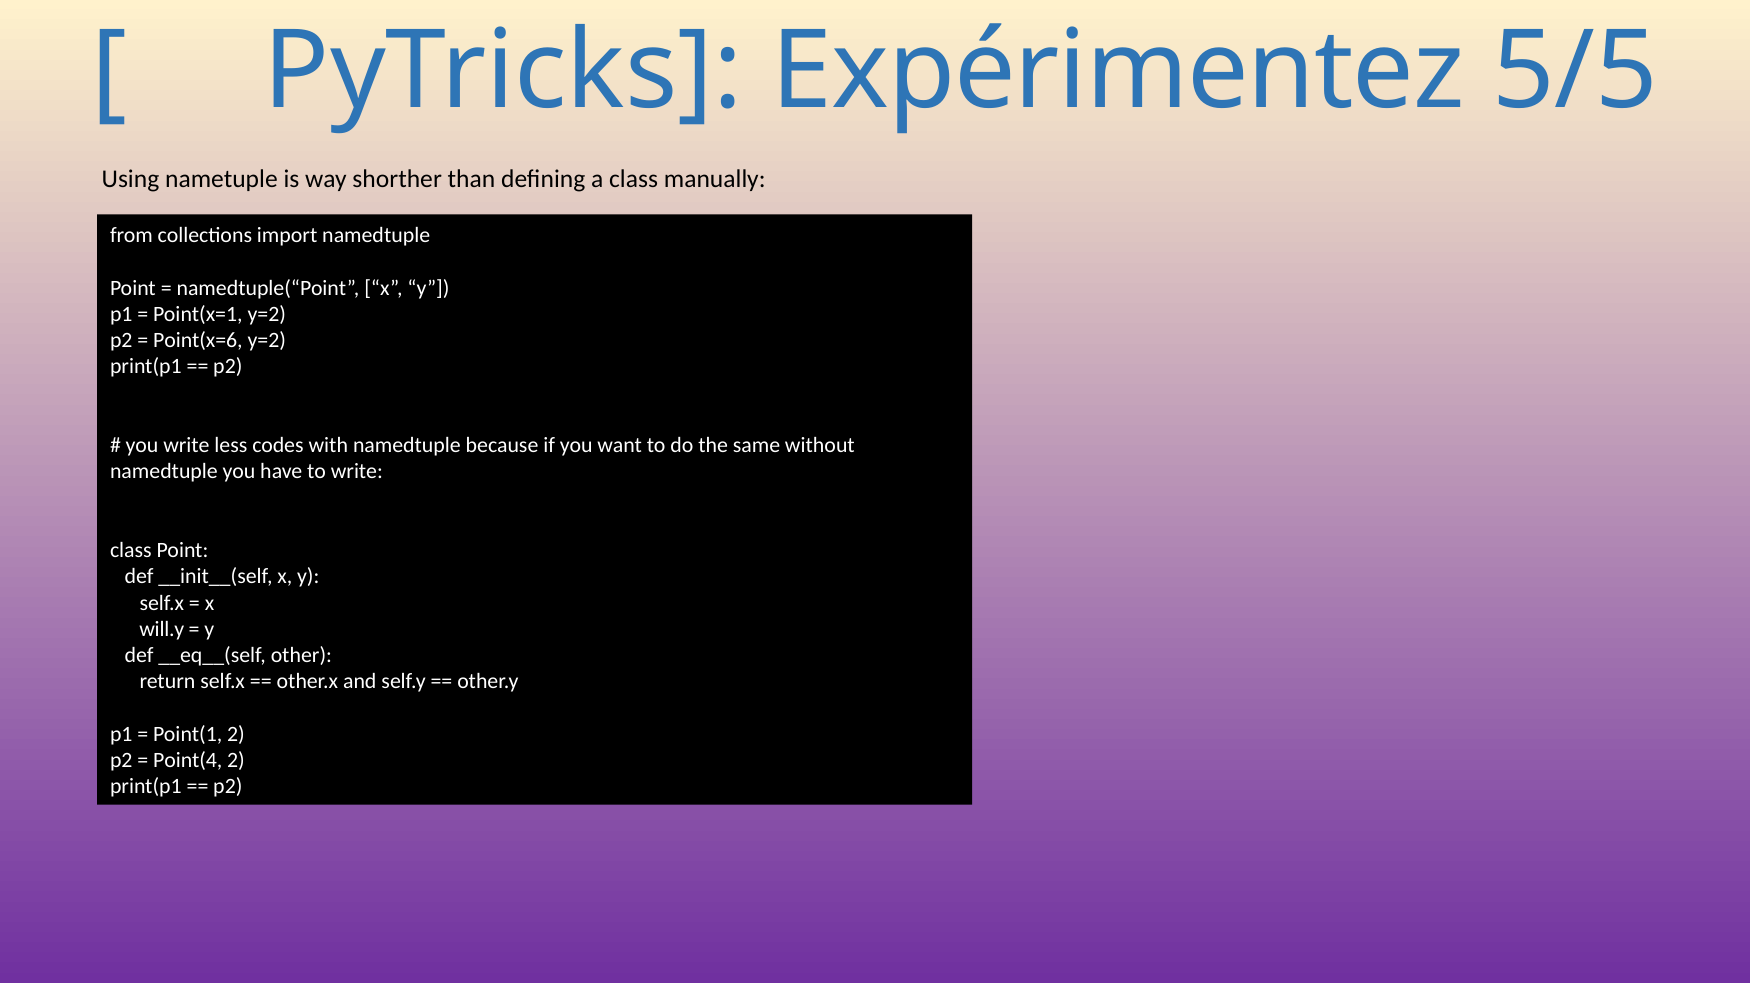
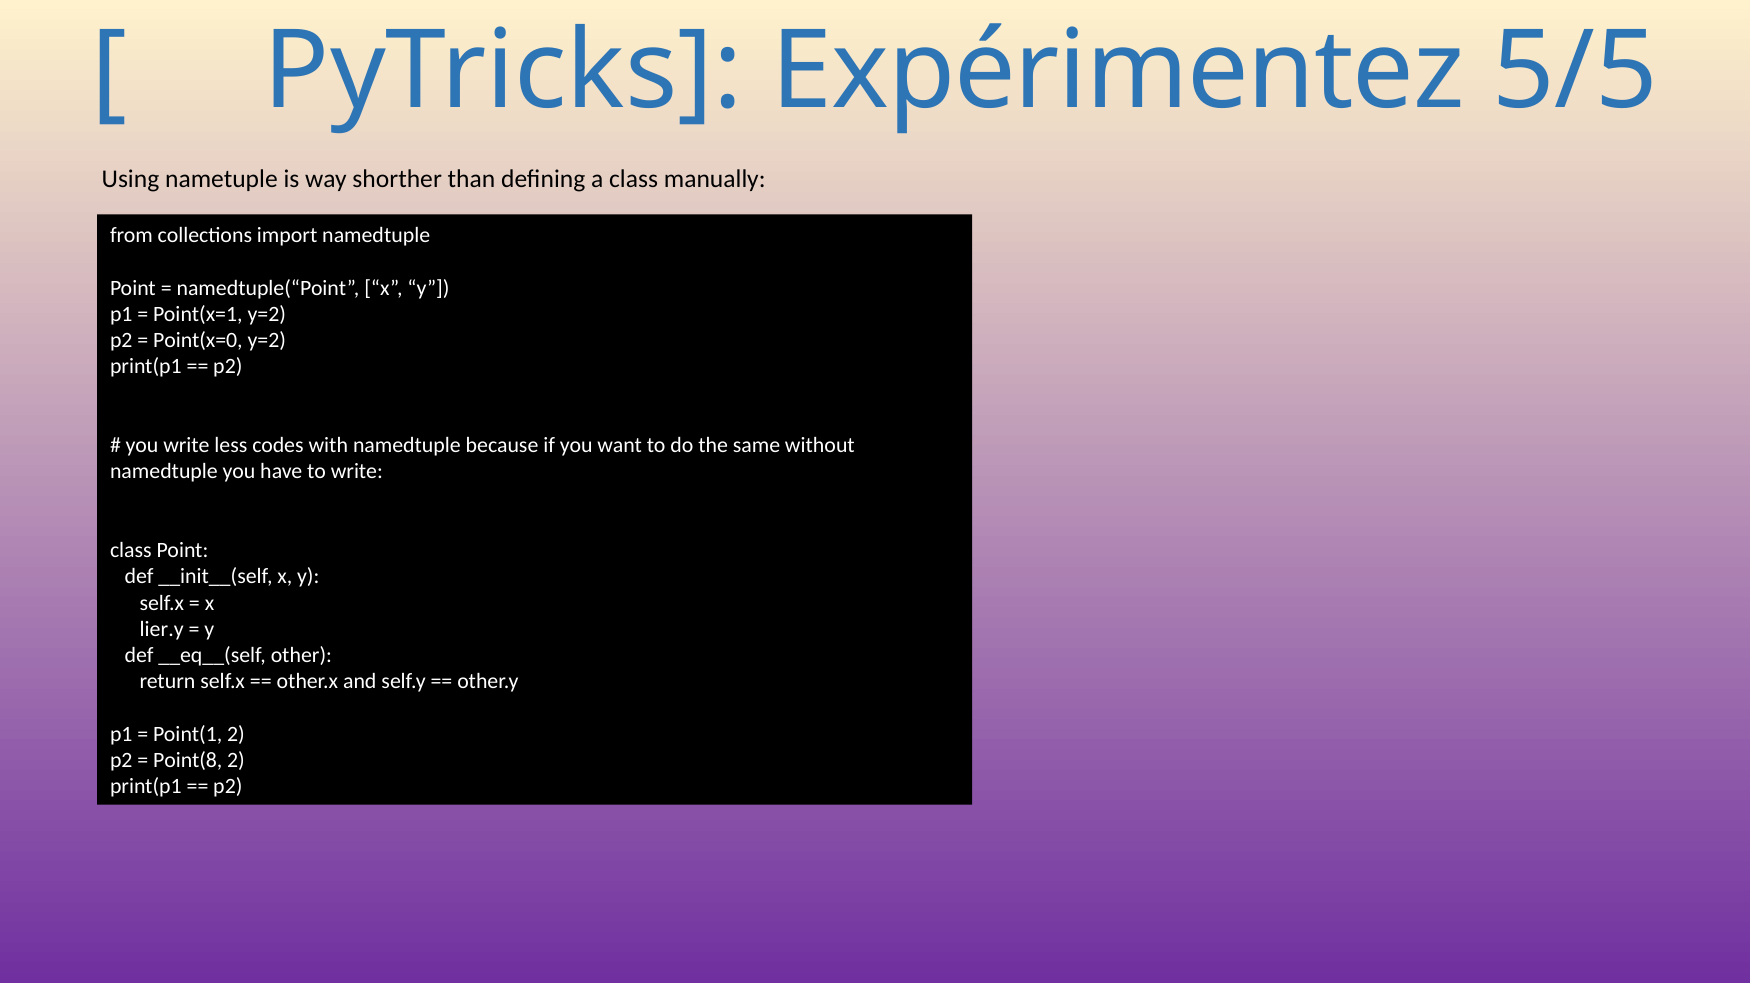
Point(x=6: Point(x=6 -> Point(x=0 (198, 341)
will.y: will.y -> lier.y (162, 629)
Point(4: Point(4 -> Point(8 (188, 761)
